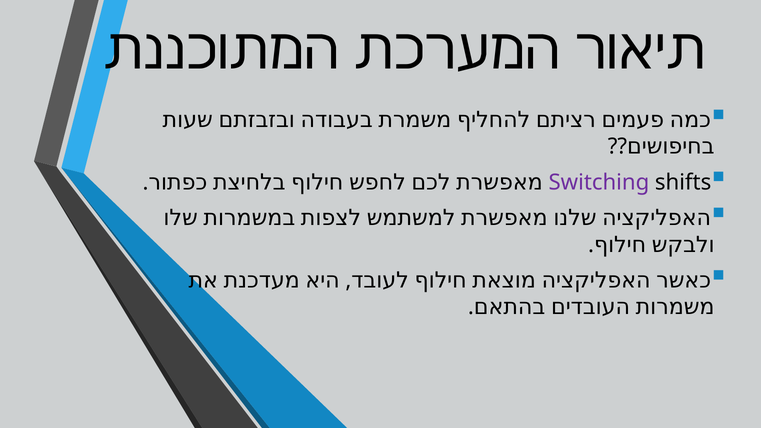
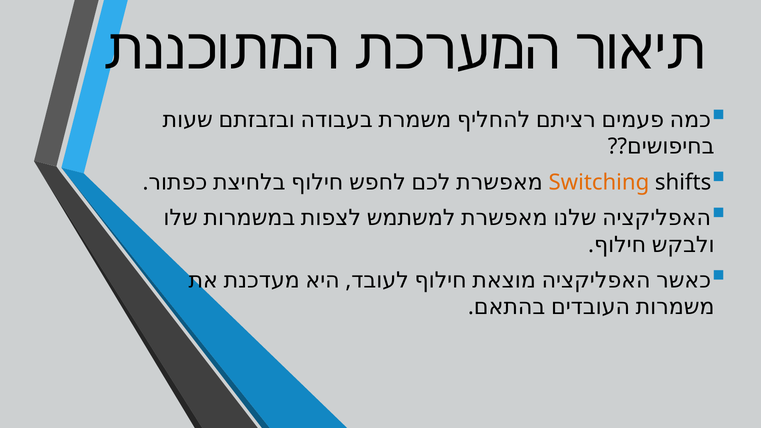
Switching colour: purple -> orange (599, 182)
